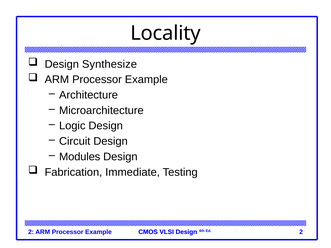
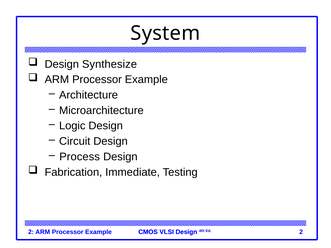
Locality: Locality -> System (165, 33)
Modules: Modules -> Process (80, 157)
